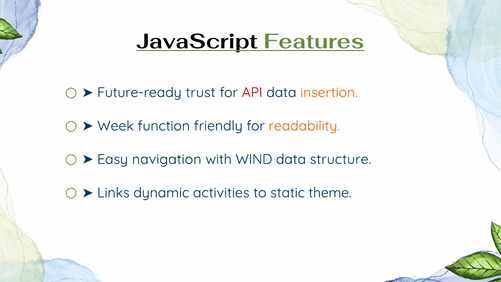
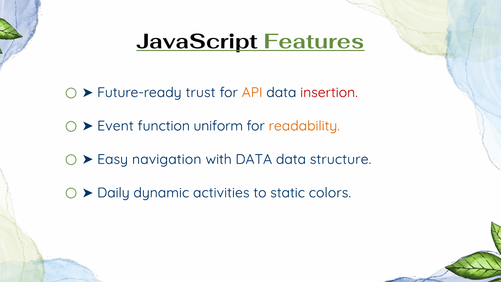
API colour: red -> orange (252, 92)
insertion colour: orange -> red (329, 92)
Week: Week -> Event (115, 126)
friendly: friendly -> uniform (218, 126)
with WIND: WIND -> DATA (254, 159)
Links: Links -> Daily (113, 193)
theme: theme -> colors (330, 193)
